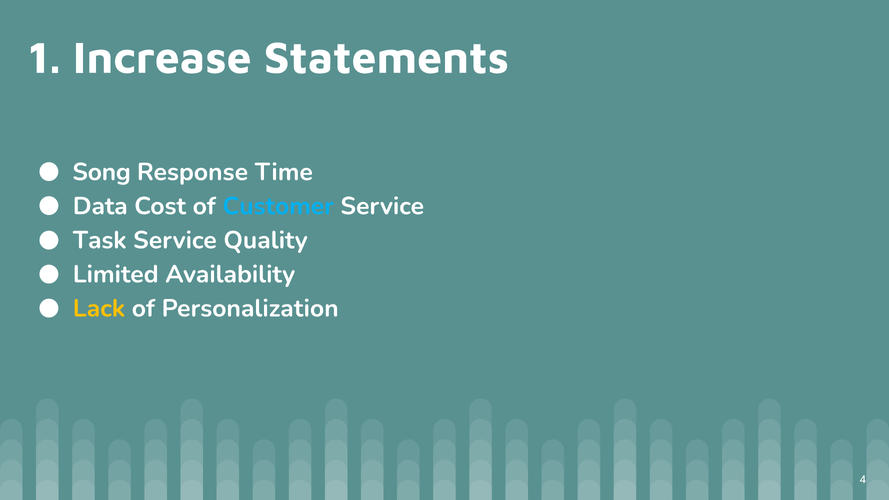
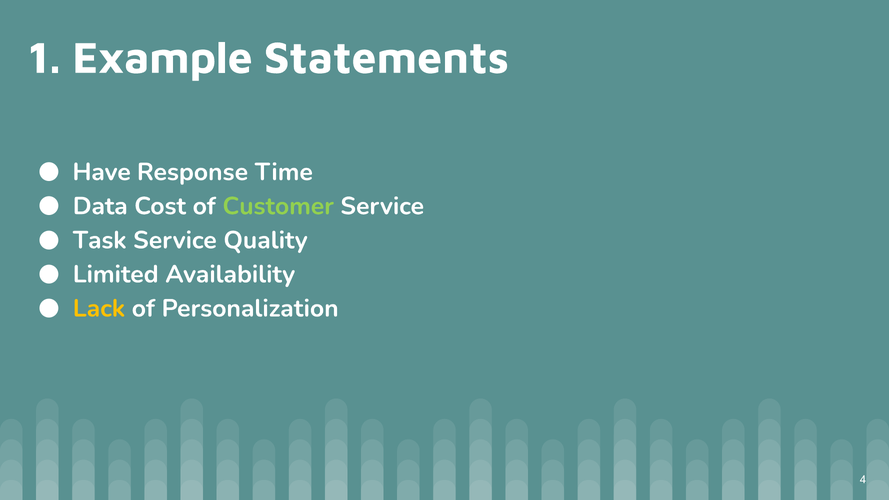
Increase: Increase -> Example (162, 58)
Song: Song -> Have (102, 172)
Customer colour: light blue -> light green (278, 206)
